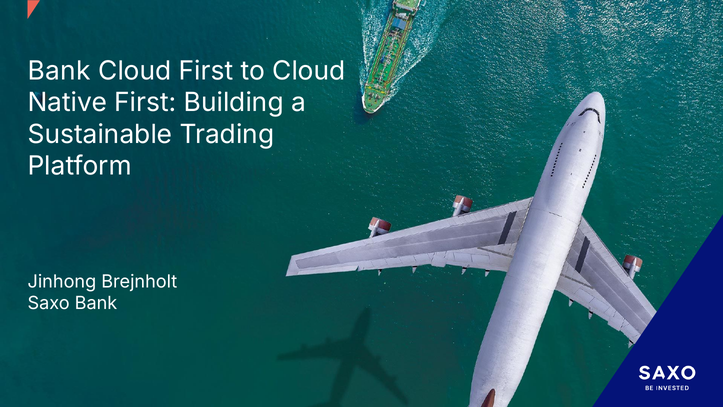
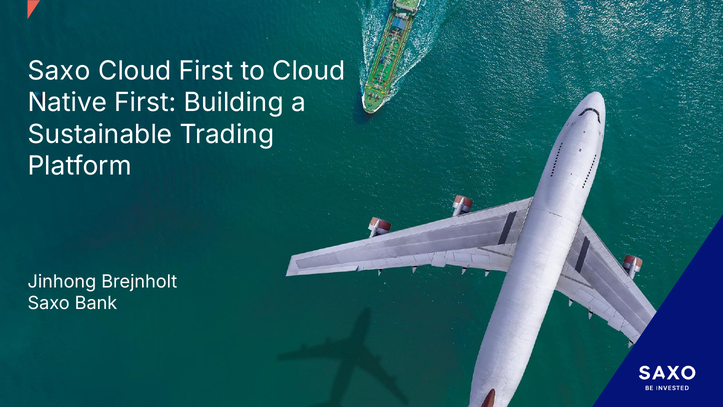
Bank: Bank -> Saxo (59, 71)
